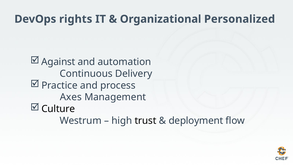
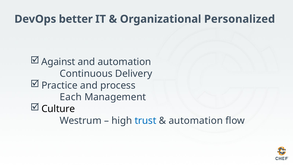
rights: rights -> better (76, 19)
Axes: Axes -> Each (71, 97)
trust colour: black -> blue (145, 120)
deployment: deployment -> automation (196, 120)
